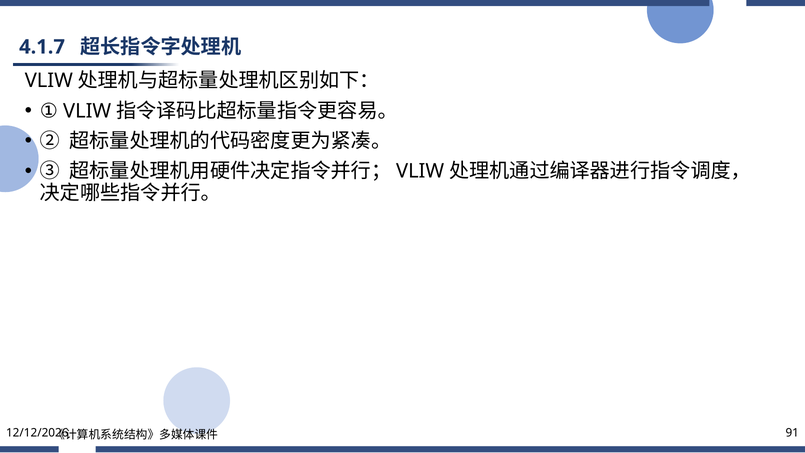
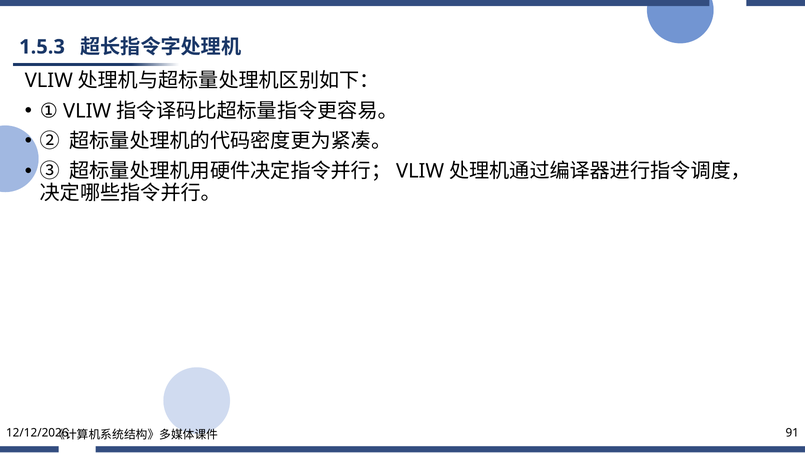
4.1.7: 4.1.7 -> 1.5.3 (42, 47)
